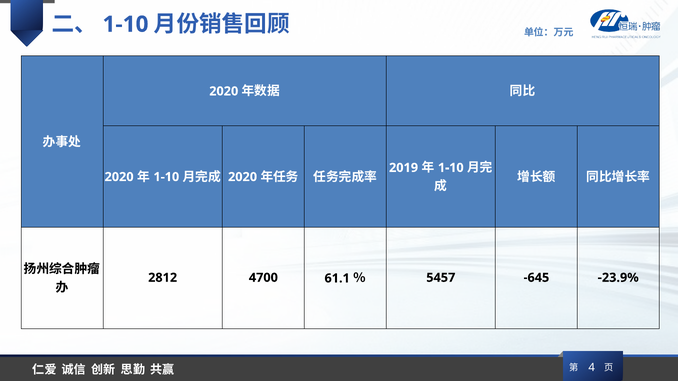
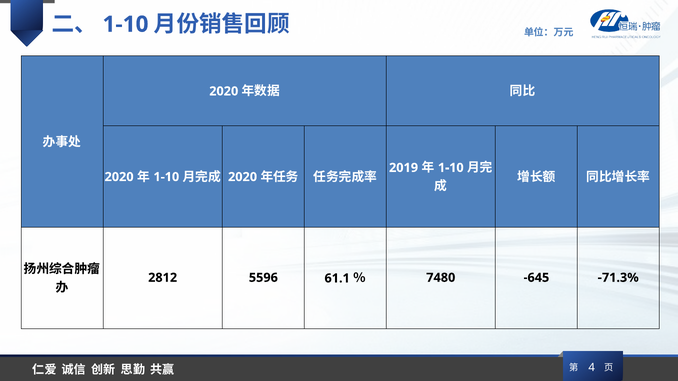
4700: 4700 -> 5596 (263, 278)
5457: 5457 -> 7480 (441, 278)
-23.9%: -23.9% -> -71.3% (618, 278)
